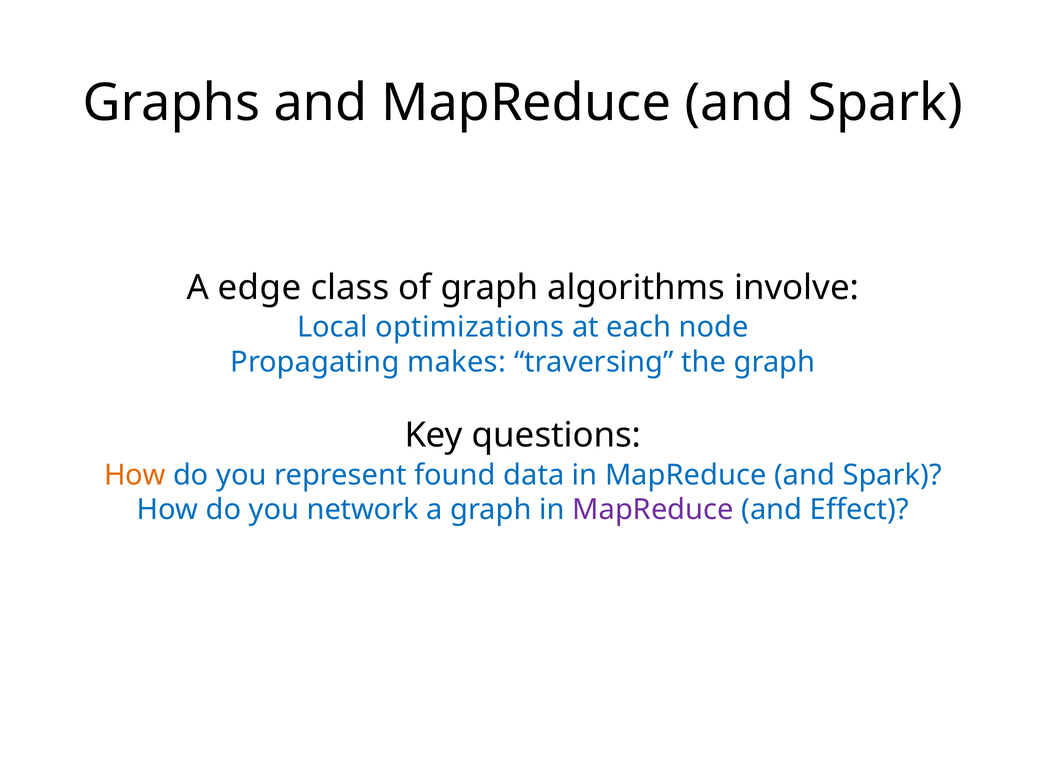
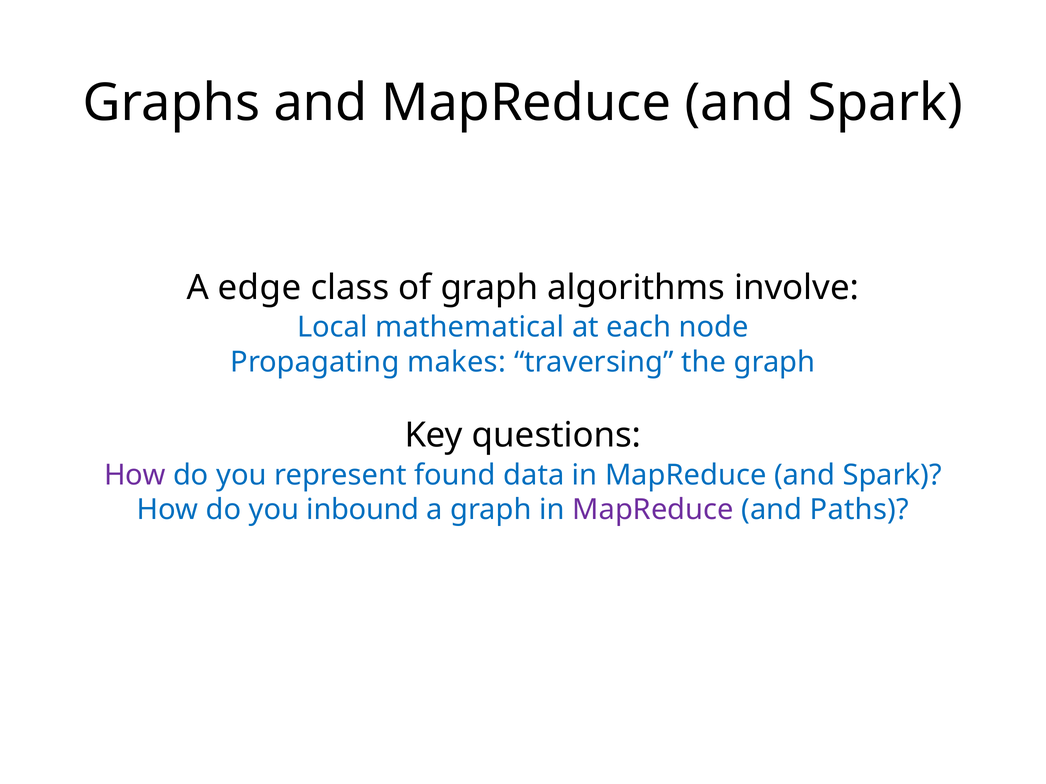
optimizations: optimizations -> mathematical (470, 327)
How colour: orange -> purple (135, 475)
network: network -> inbound (363, 510)
Effect: Effect -> Paths (859, 510)
